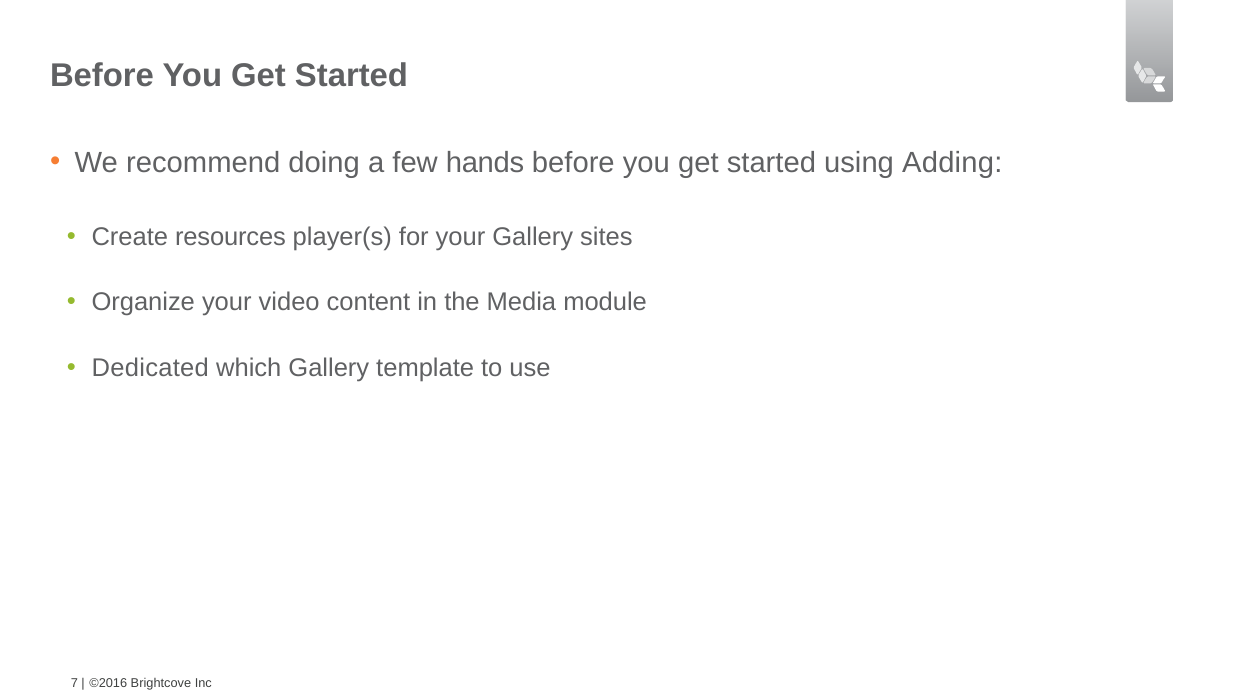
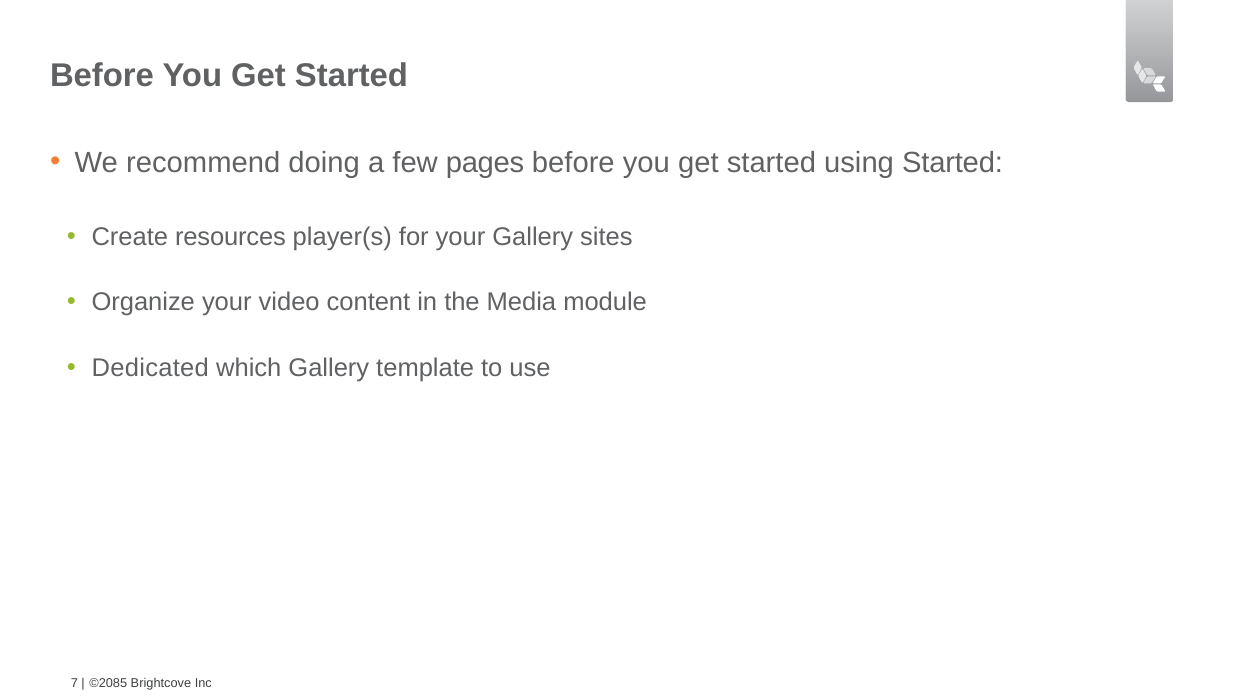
hands: hands -> pages (485, 162)
using Adding: Adding -> Started (953, 162)
©2016: ©2016 -> ©2085 (108, 684)
